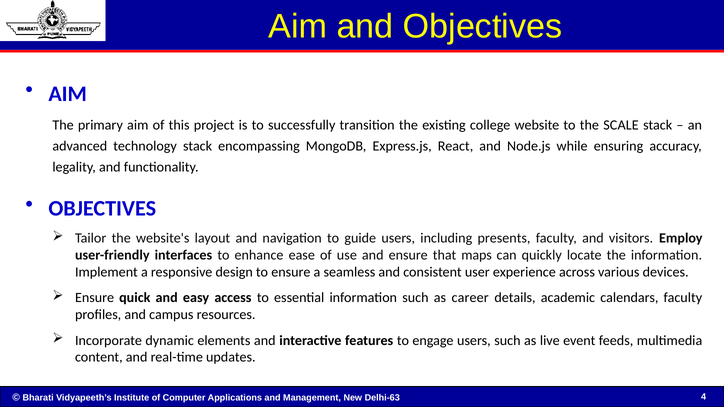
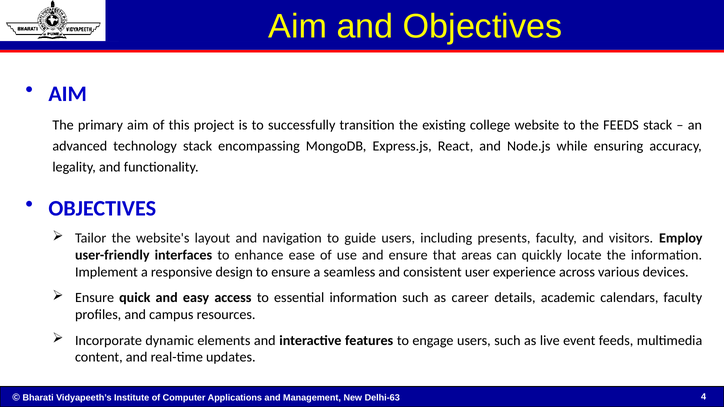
the SCALE: SCALE -> FEEDS (621, 125)
maps: maps -> areas (477, 255)
